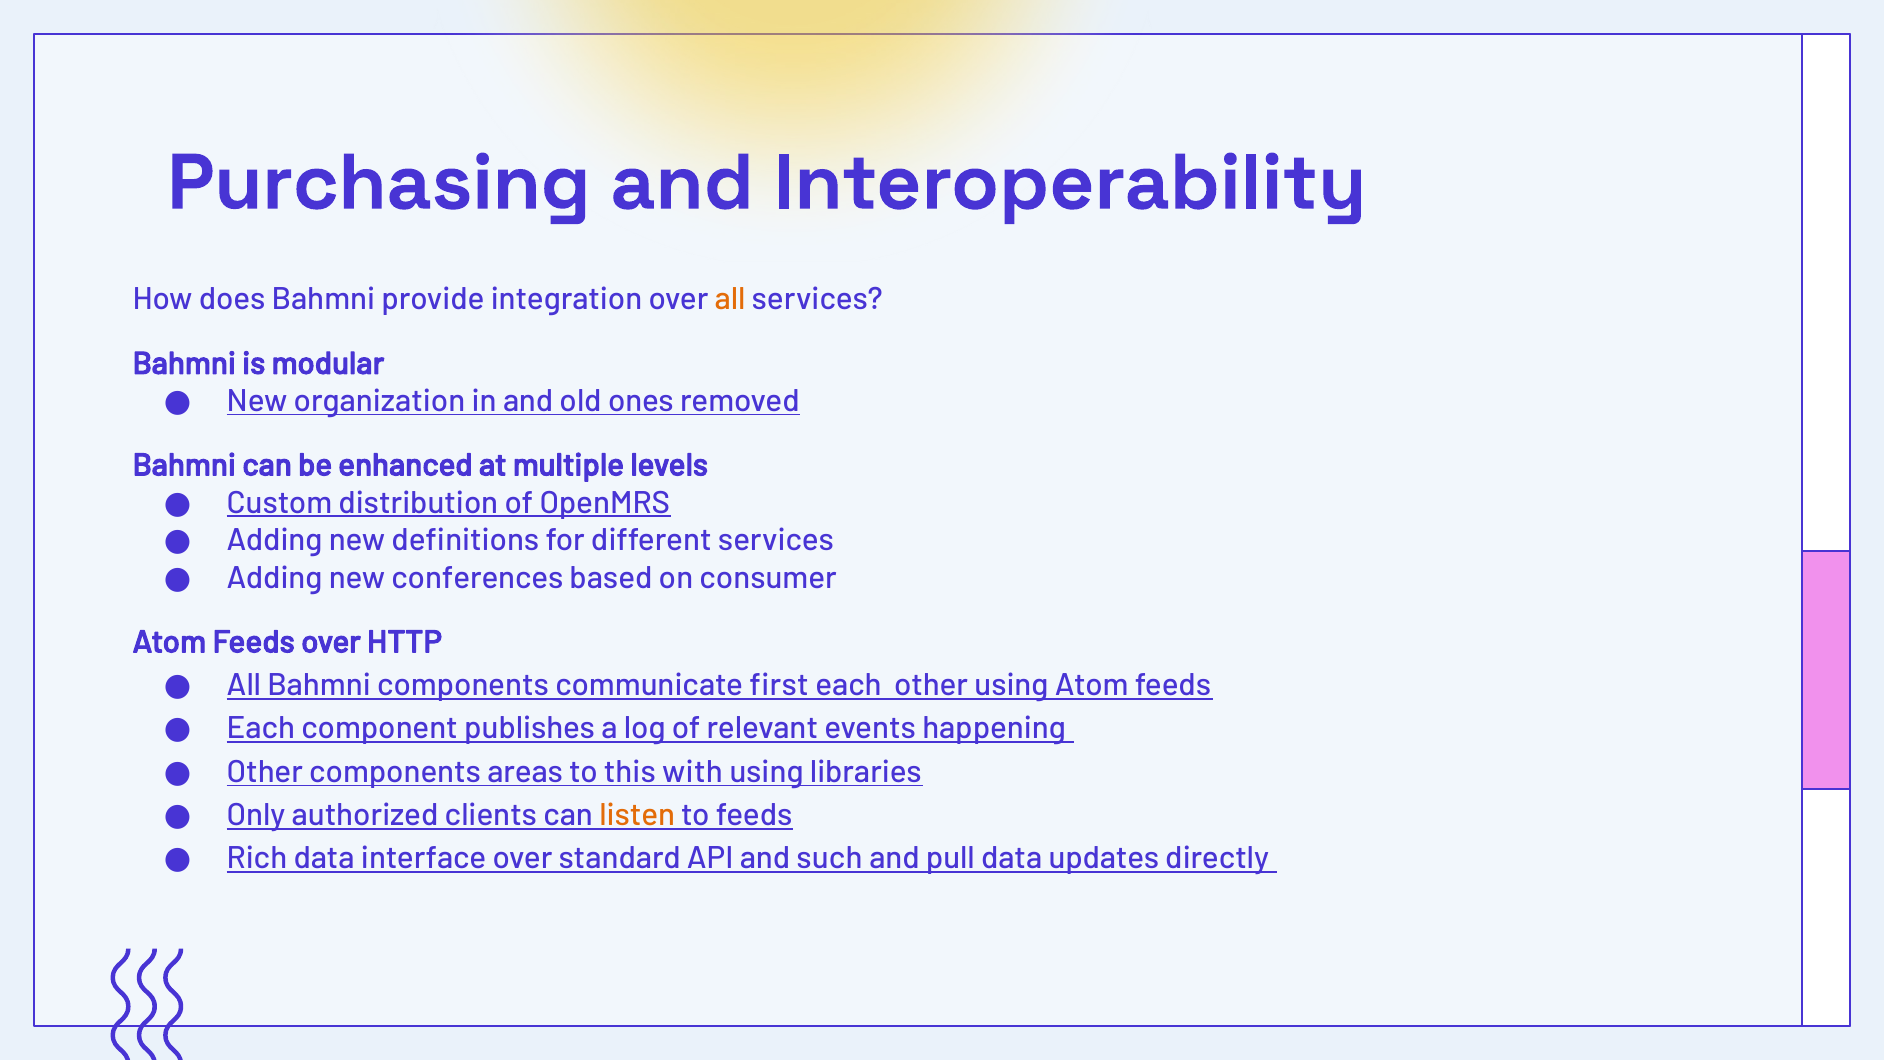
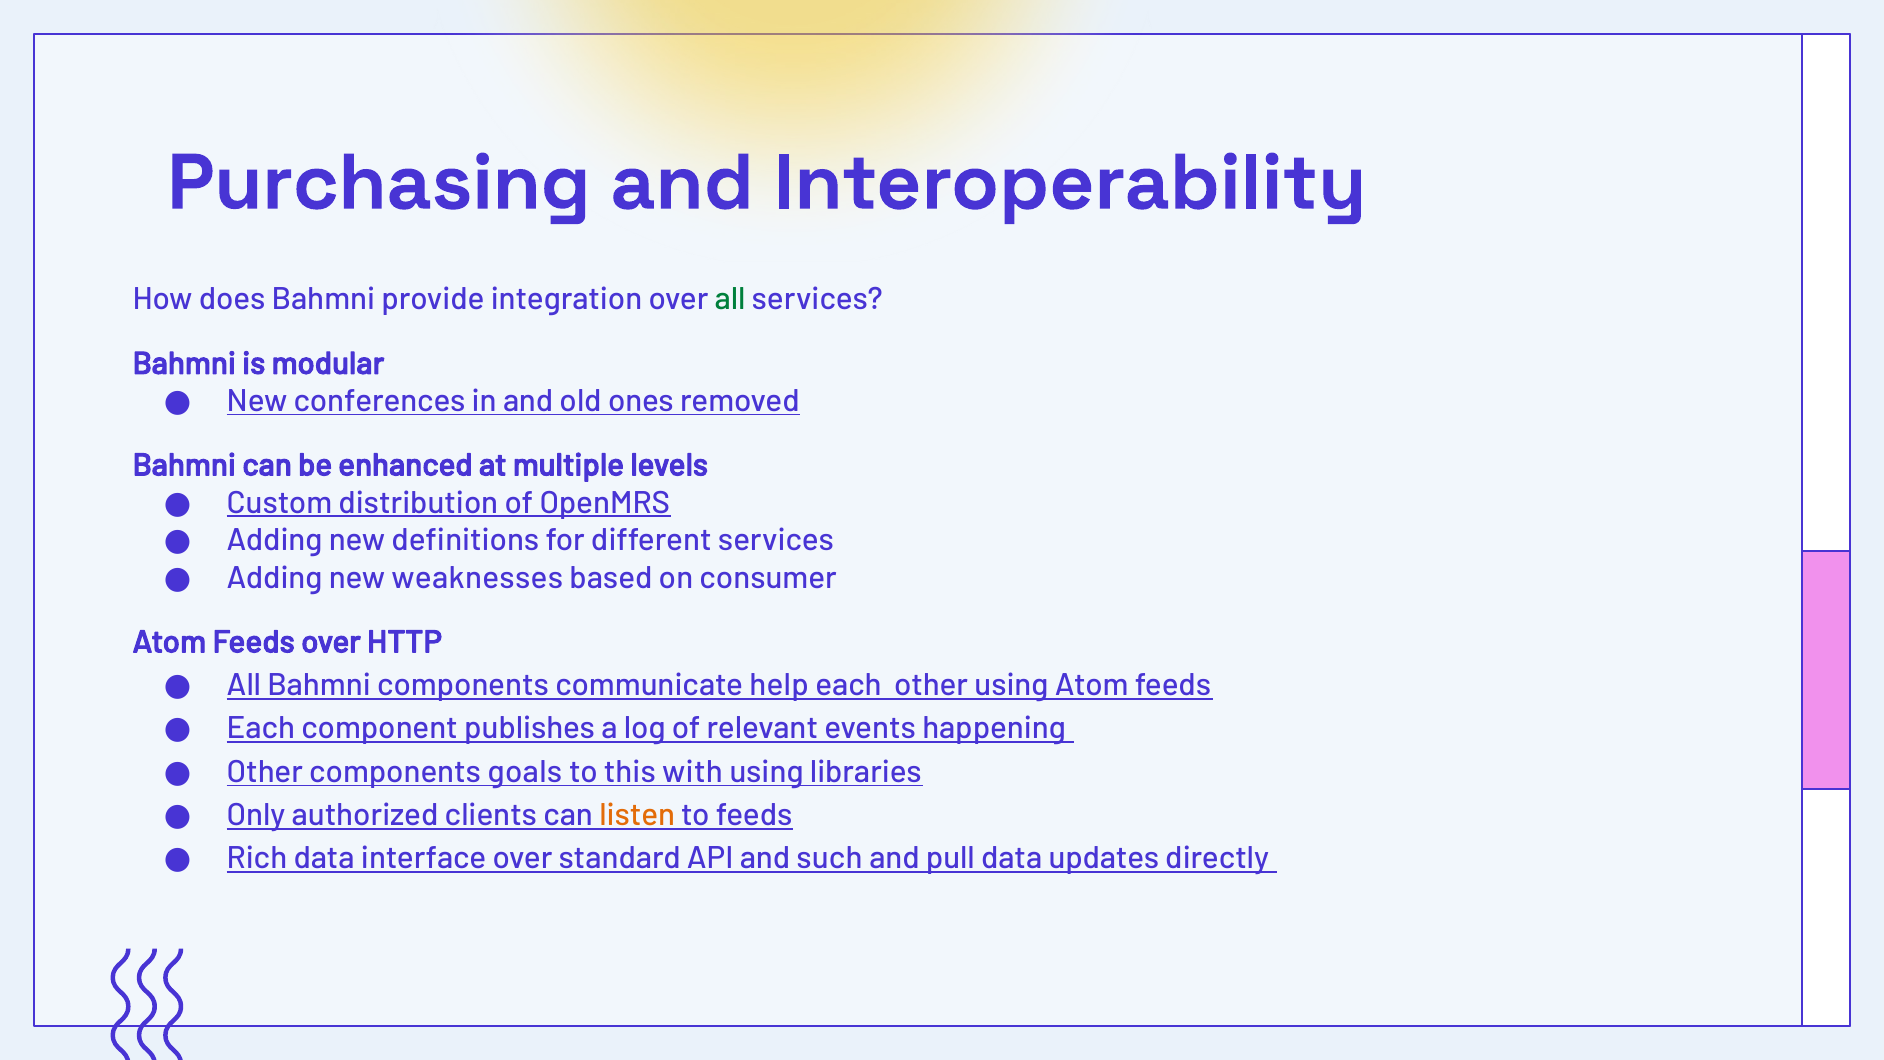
all colour: orange -> green (730, 300)
organization: organization -> conferences (380, 401)
conferences: conferences -> weaknesses (477, 578)
first: first -> help (779, 685)
areas: areas -> goals (525, 772)
